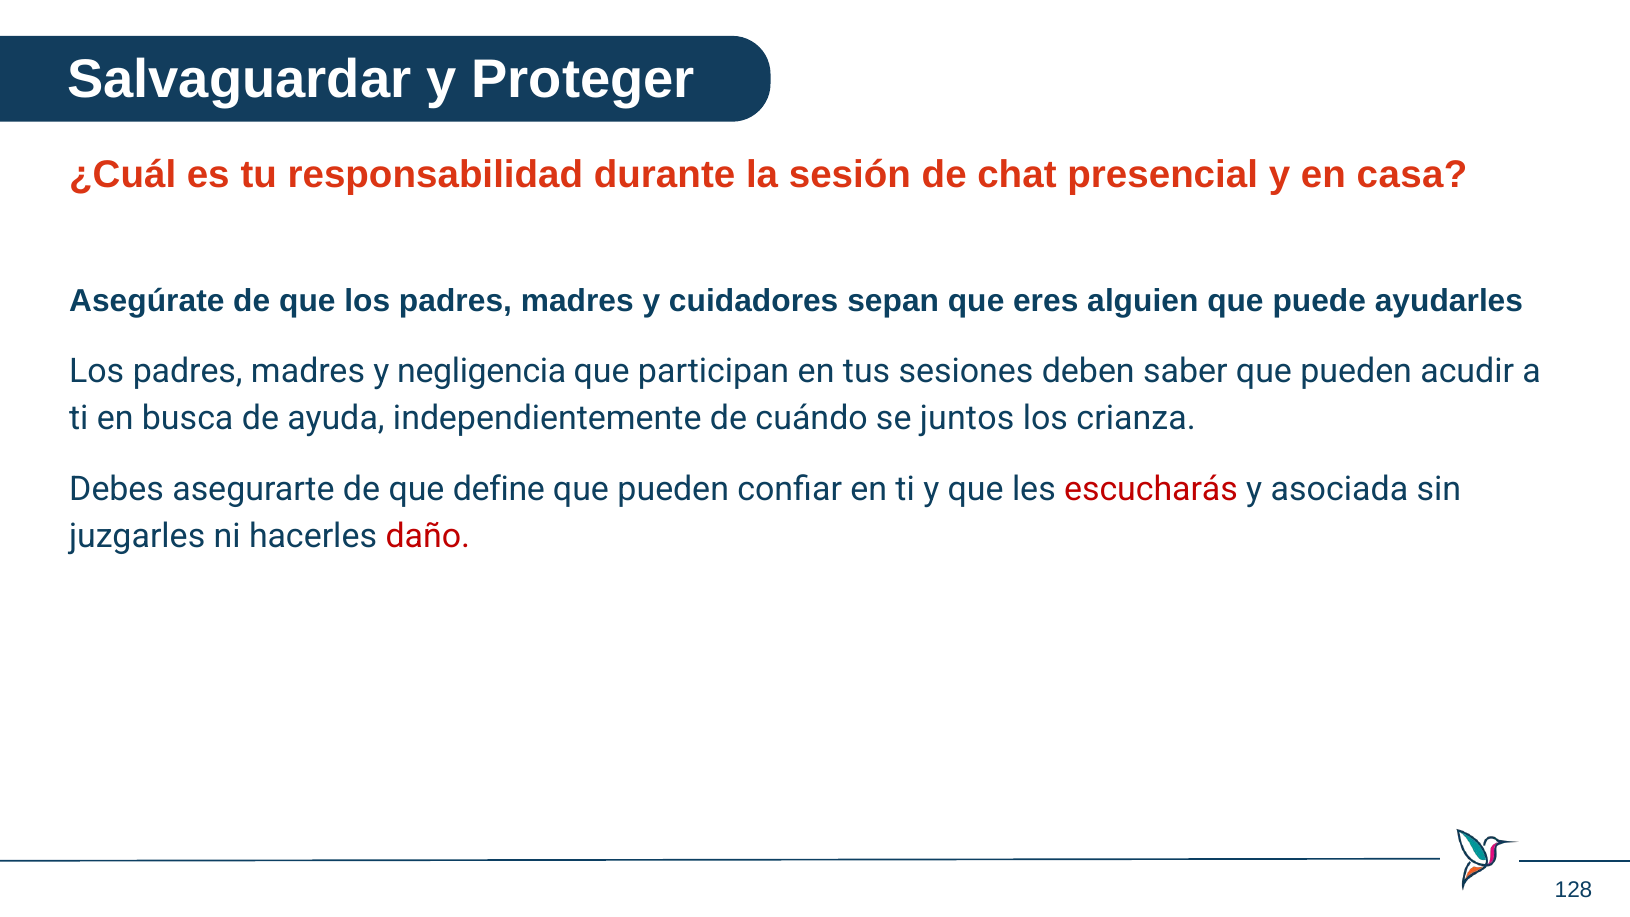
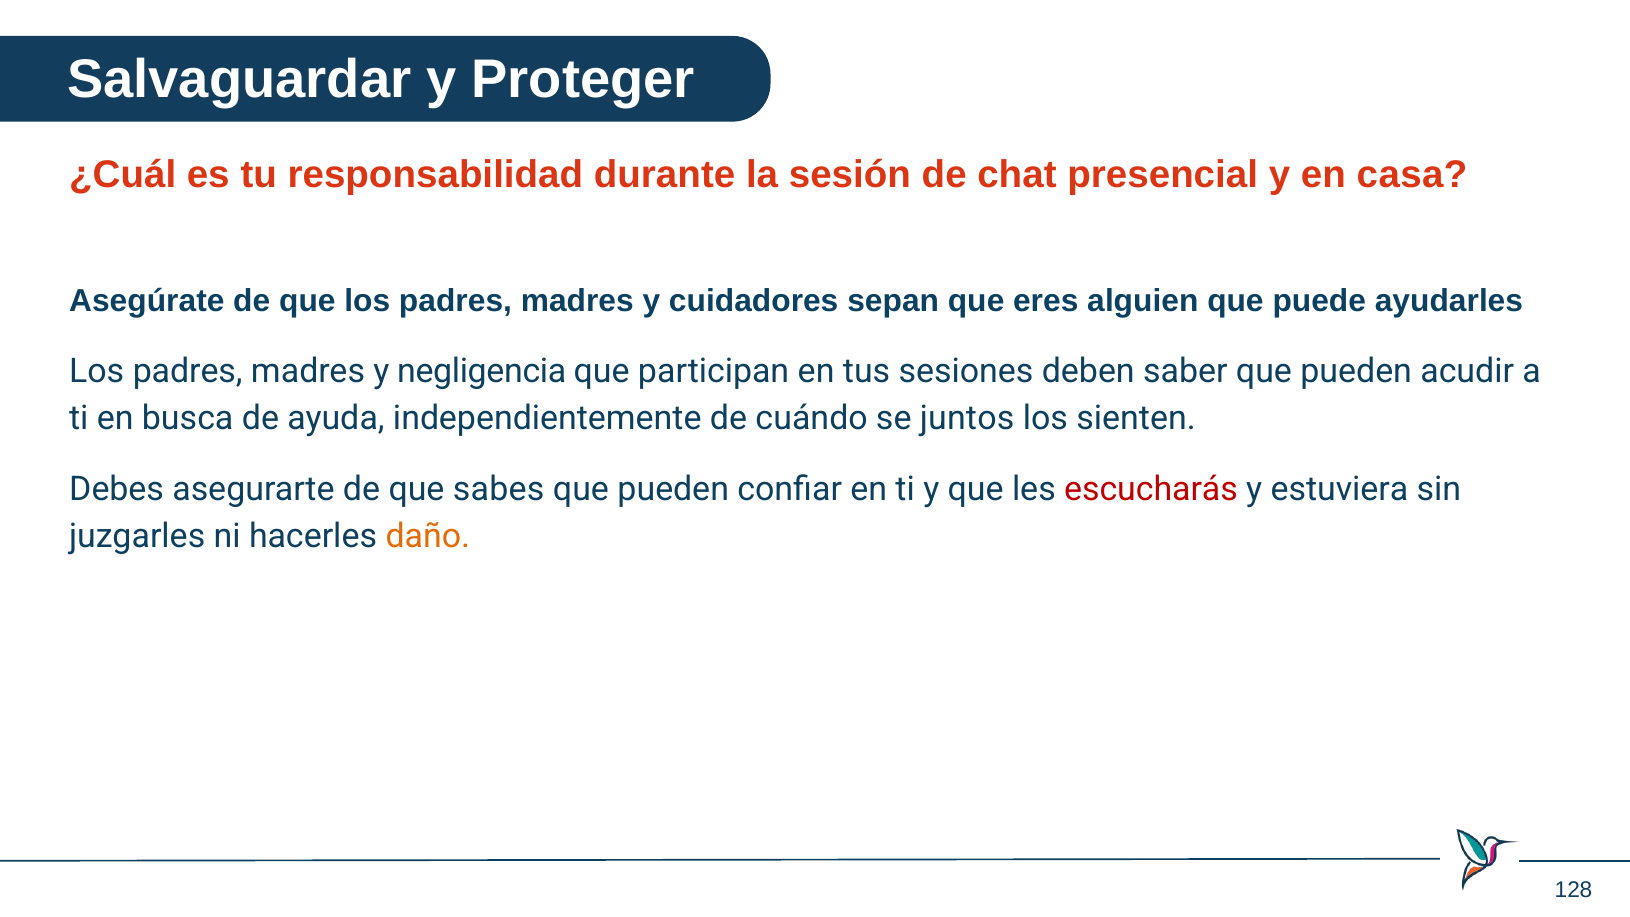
crianza: crianza -> sienten (1136, 418)
define: define -> sabes (499, 490)
asociada: asociada -> estuviera (1339, 490)
daño colour: red -> orange (428, 537)
